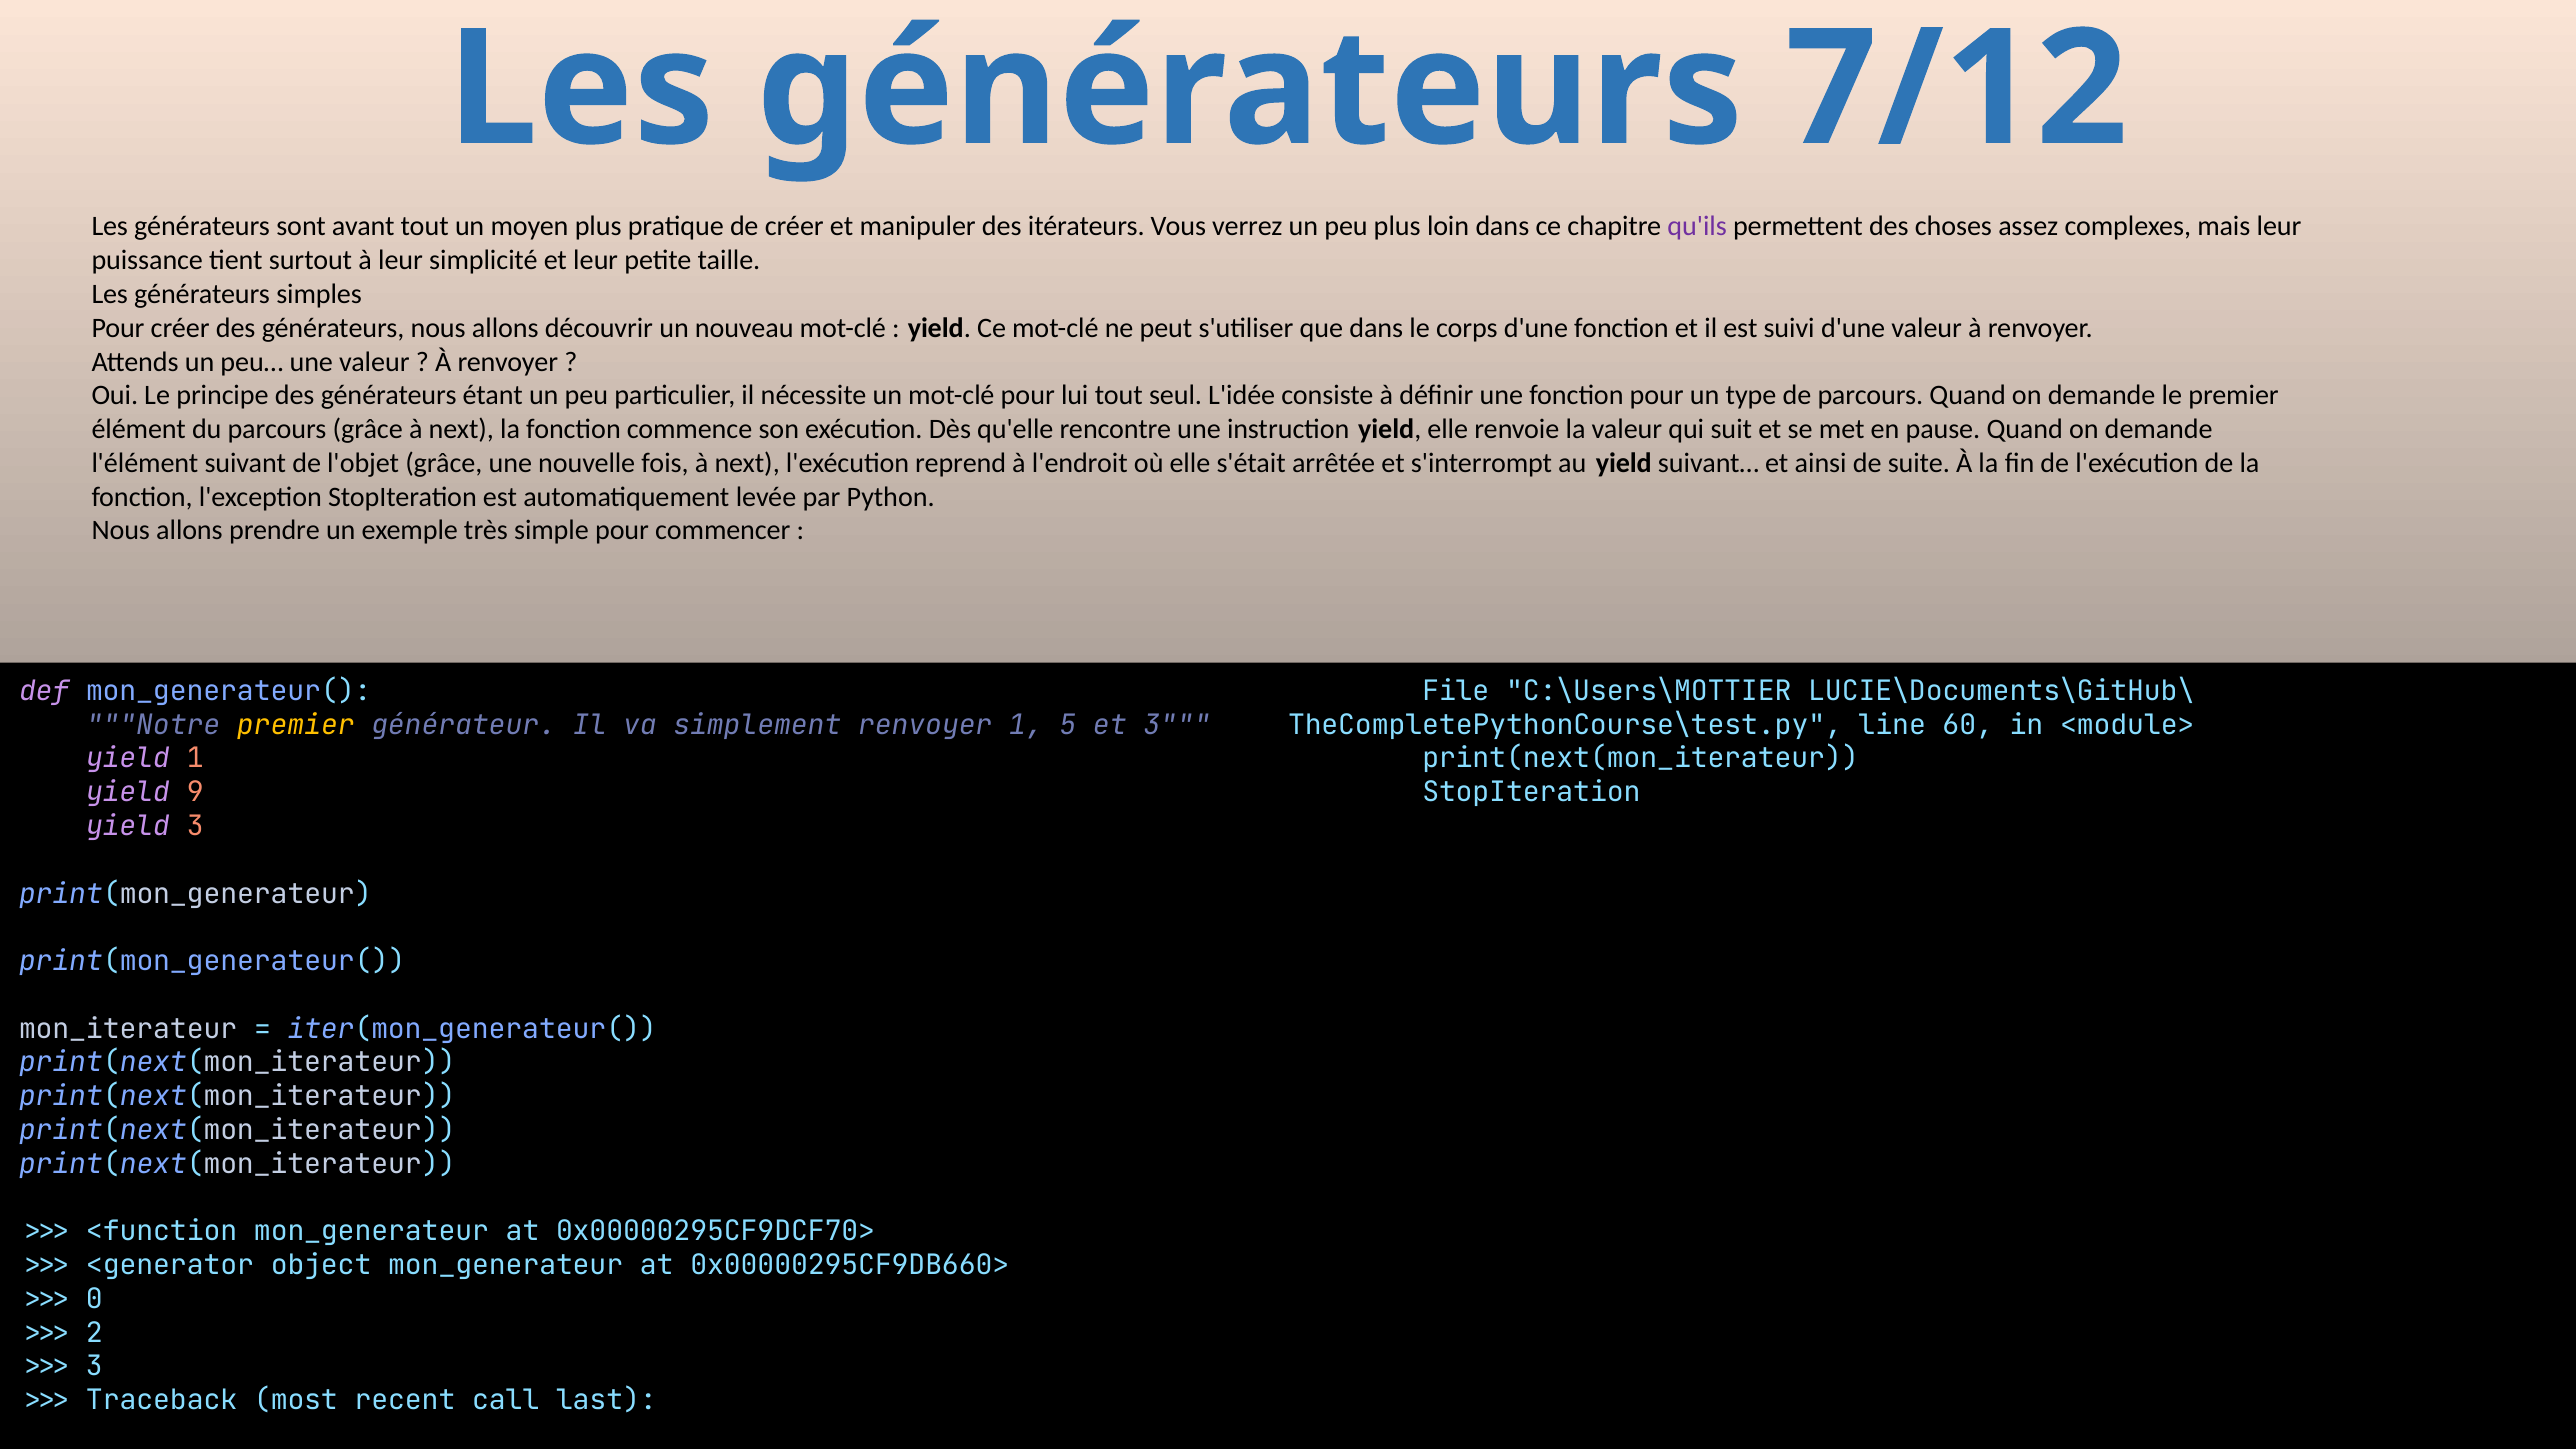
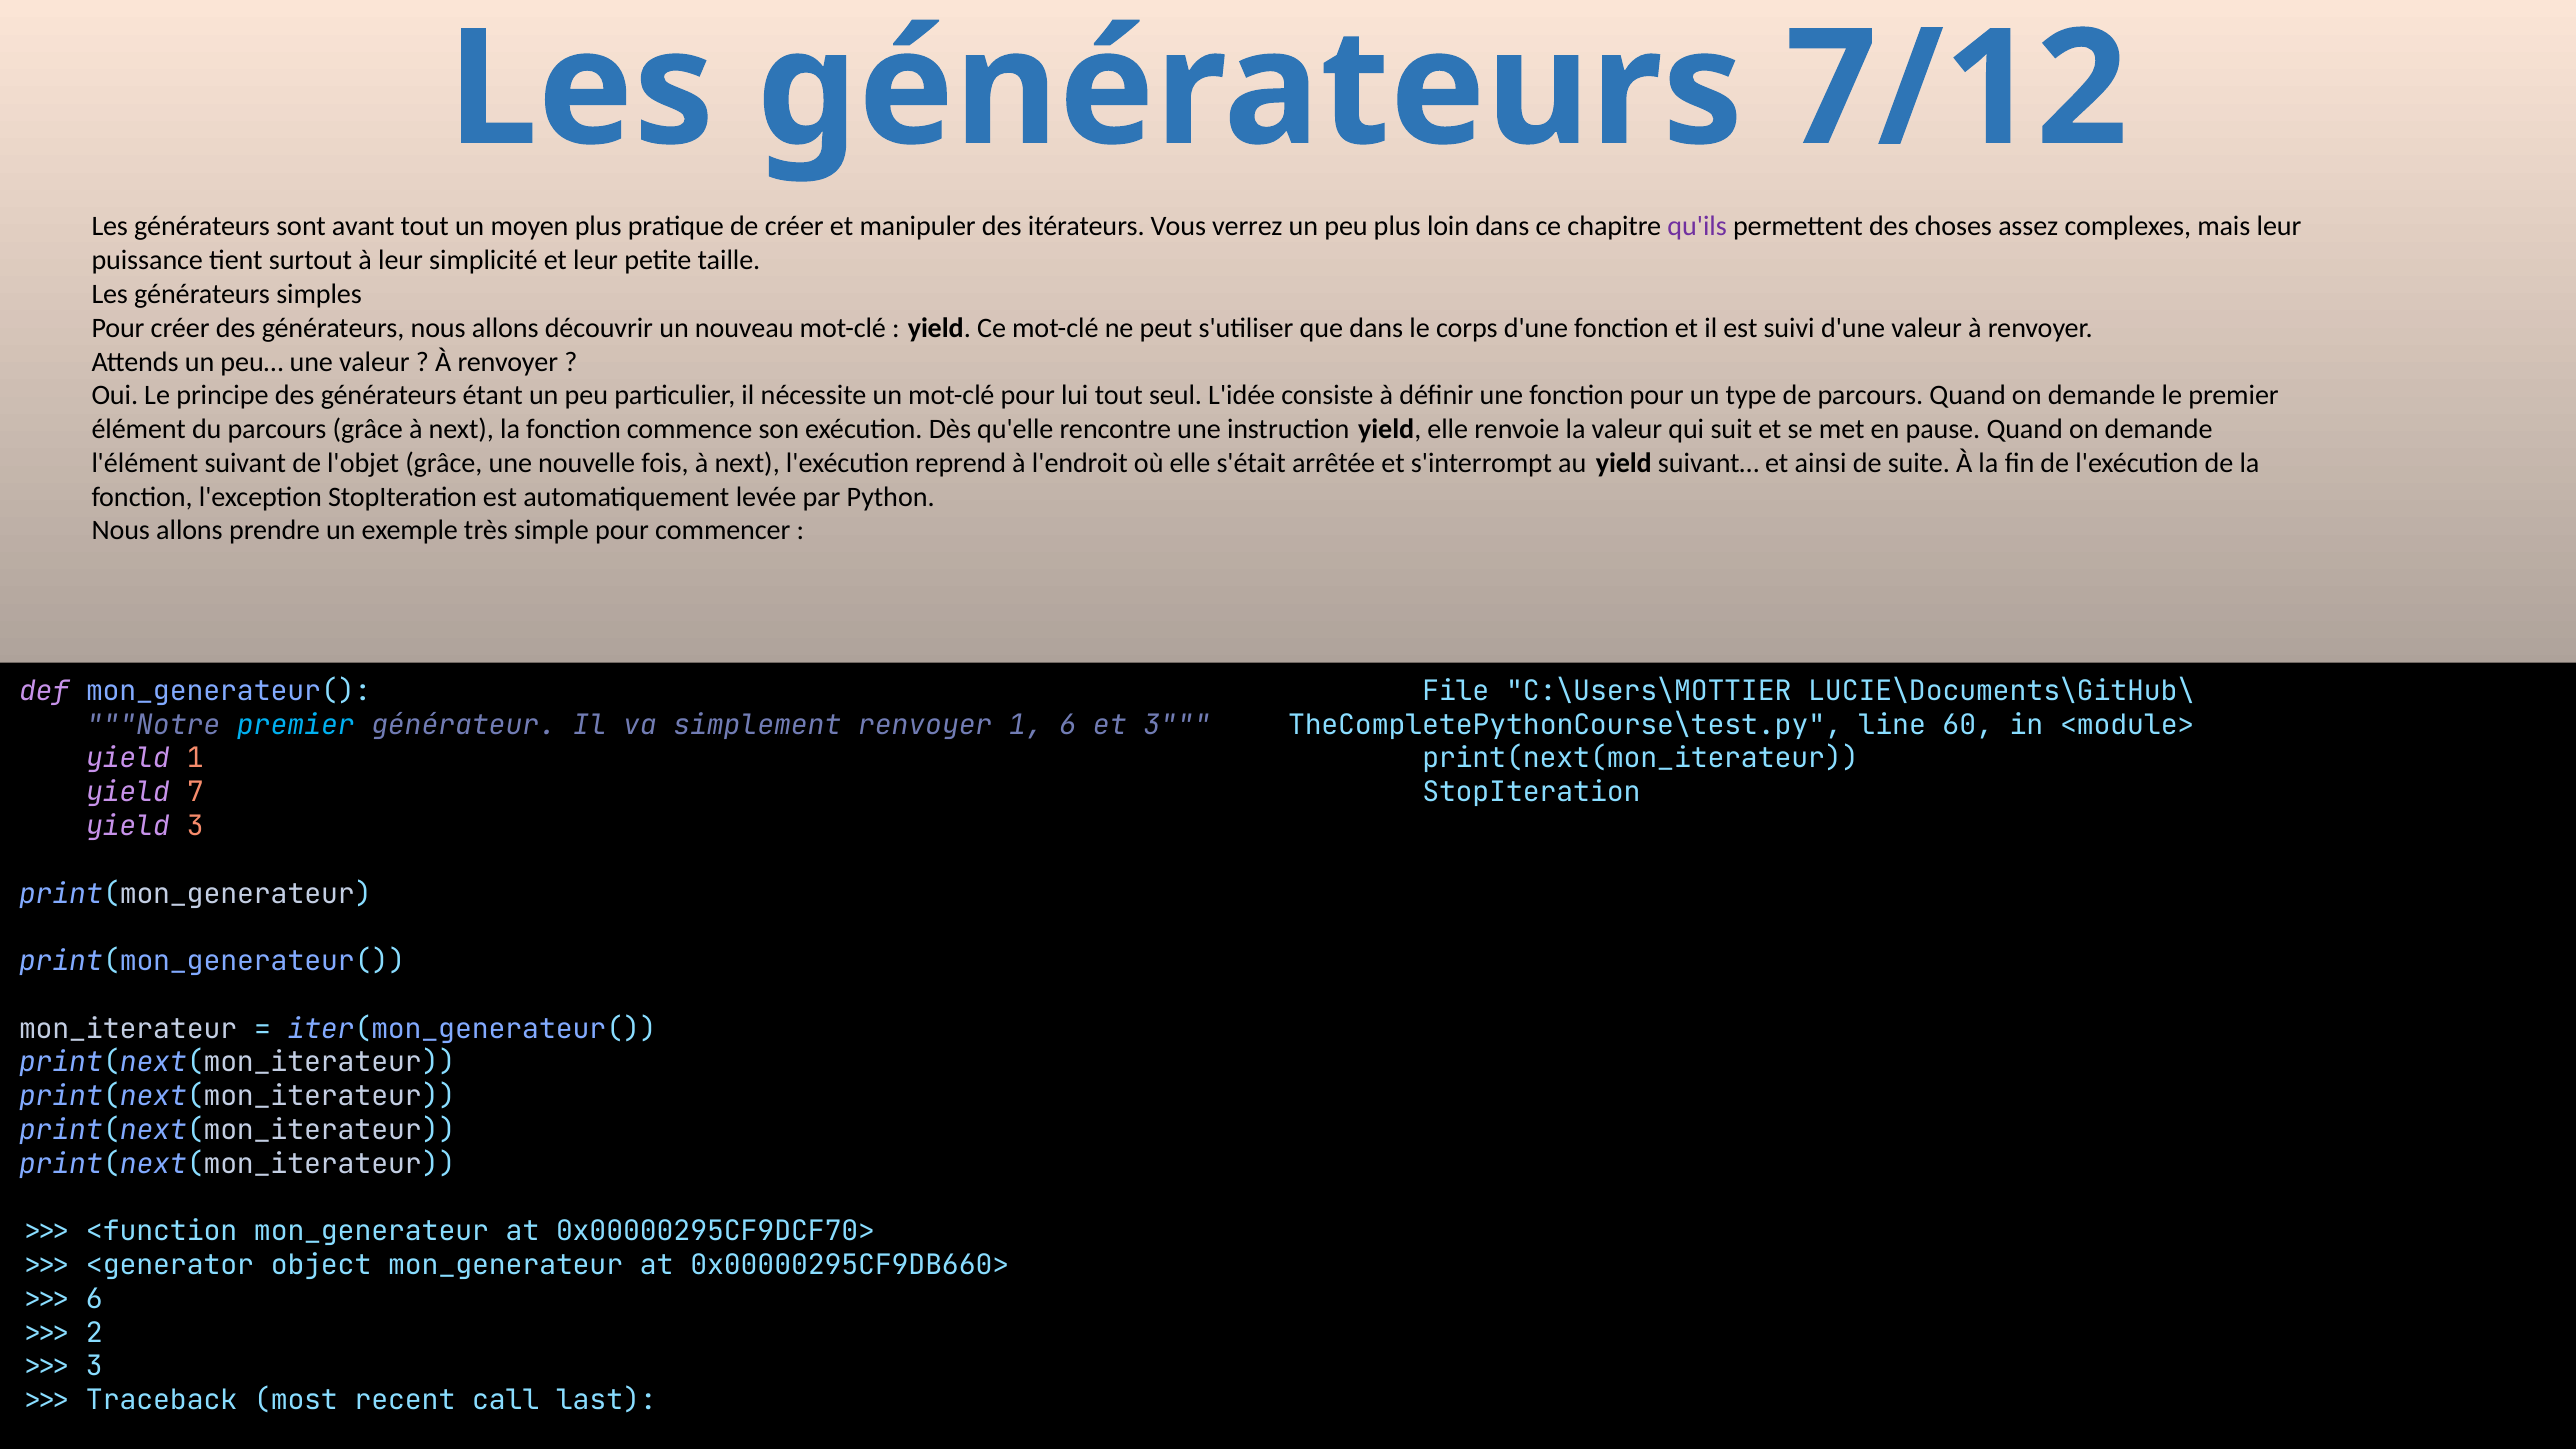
premier colour: yellow -> light blue (296, 725)
1 5: 5 -> 6 (1068, 725)
9: 9 -> 7 (195, 792)
0: 0 -> 6 (94, 1299)
